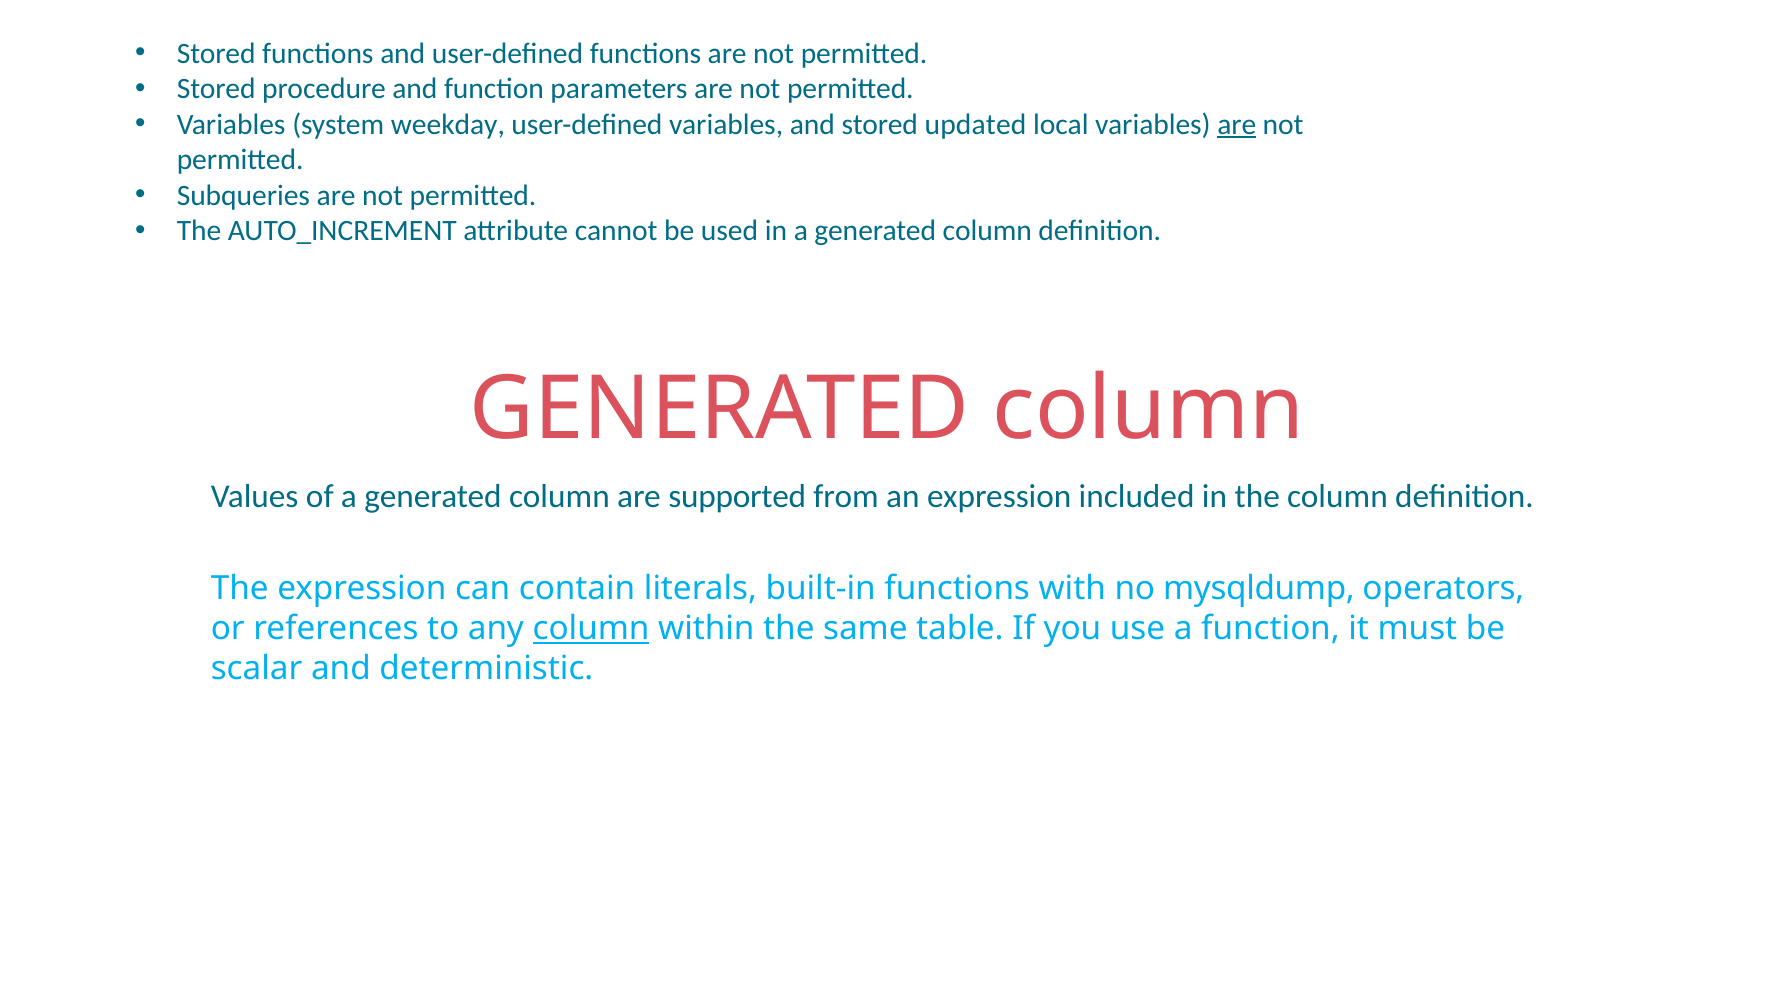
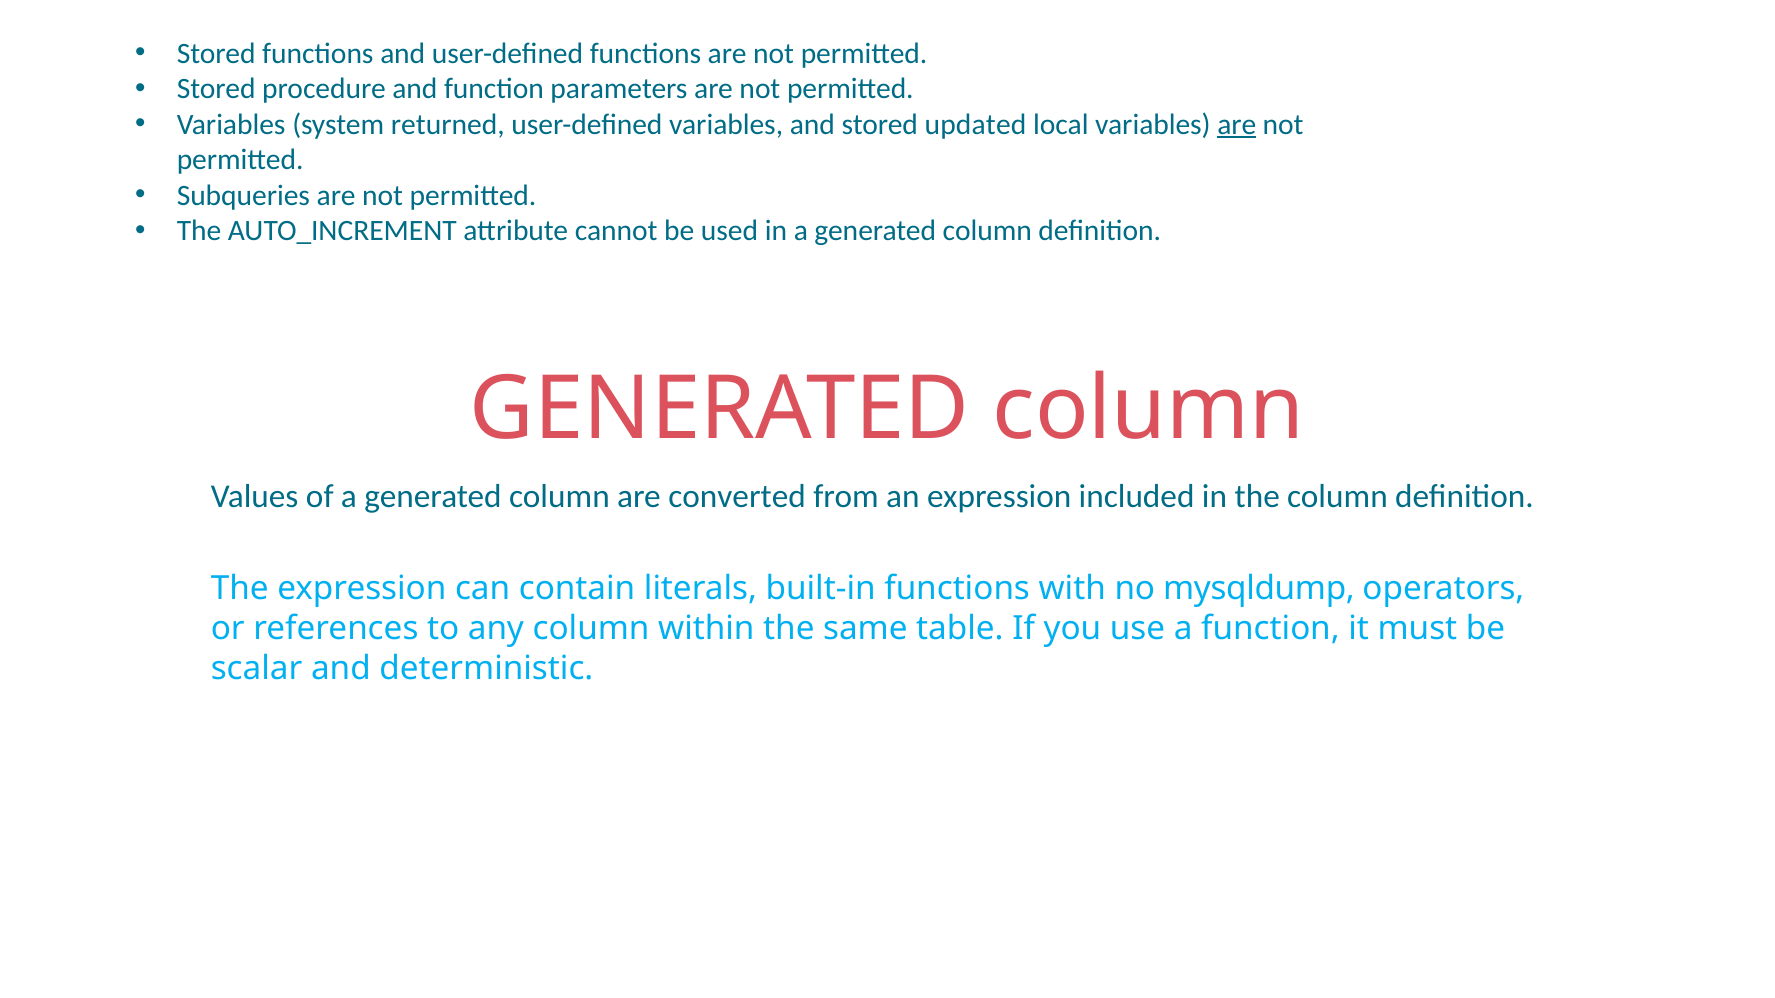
weekday: weekday -> returned (448, 125)
supported: supported -> converted (737, 497)
column underline: present -> none (591, 629)
